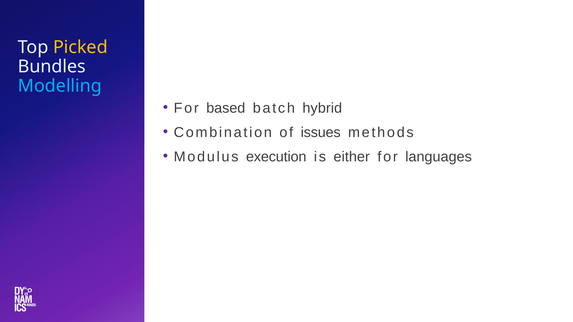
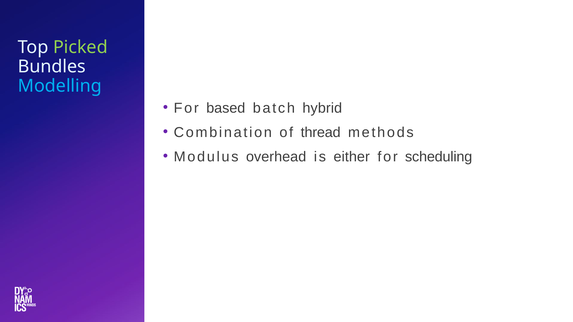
Picked colour: yellow -> light green (80, 47)
issues: issues -> thread (321, 132)
execution: execution -> overhead (276, 157)
languages: languages -> scheduling (439, 157)
